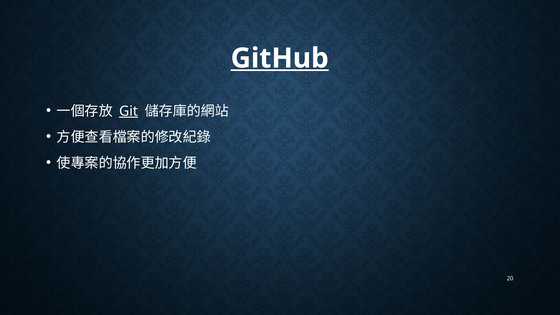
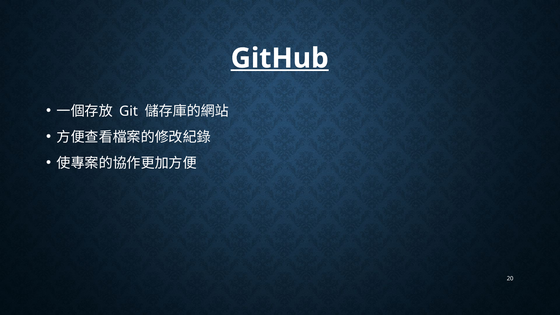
Git underline: present -> none (129, 111)
